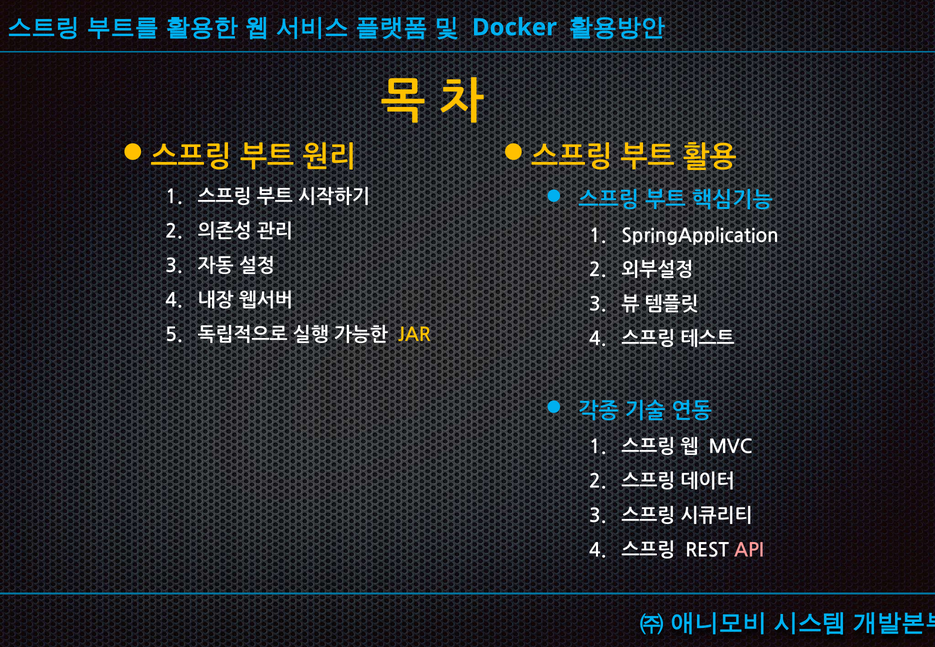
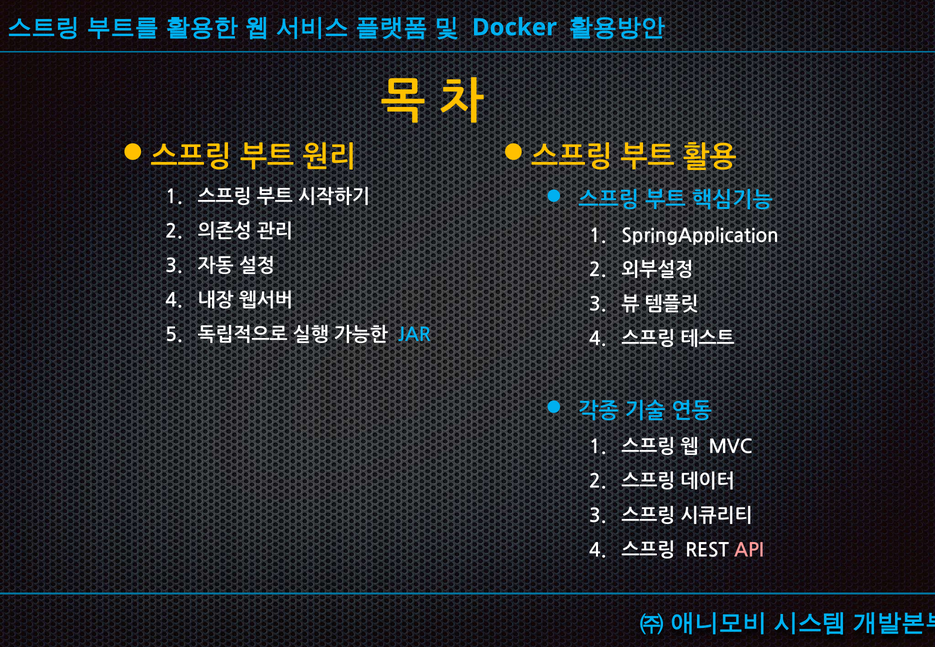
JAR colour: yellow -> light blue (414, 335)
